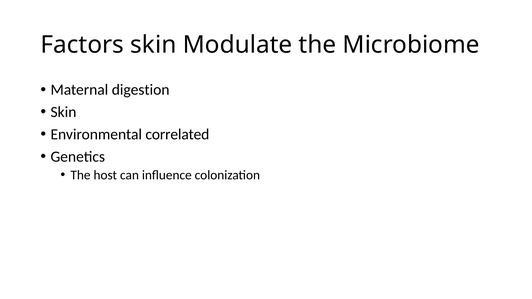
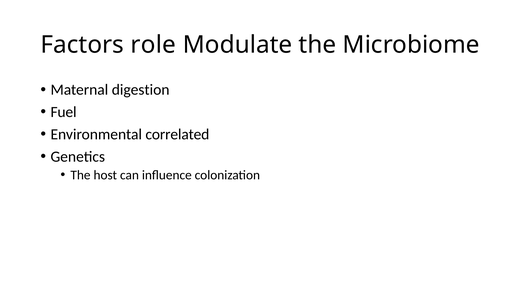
Factors skin: skin -> role (153, 45)
Skin: Skin -> Fuel (64, 112)
